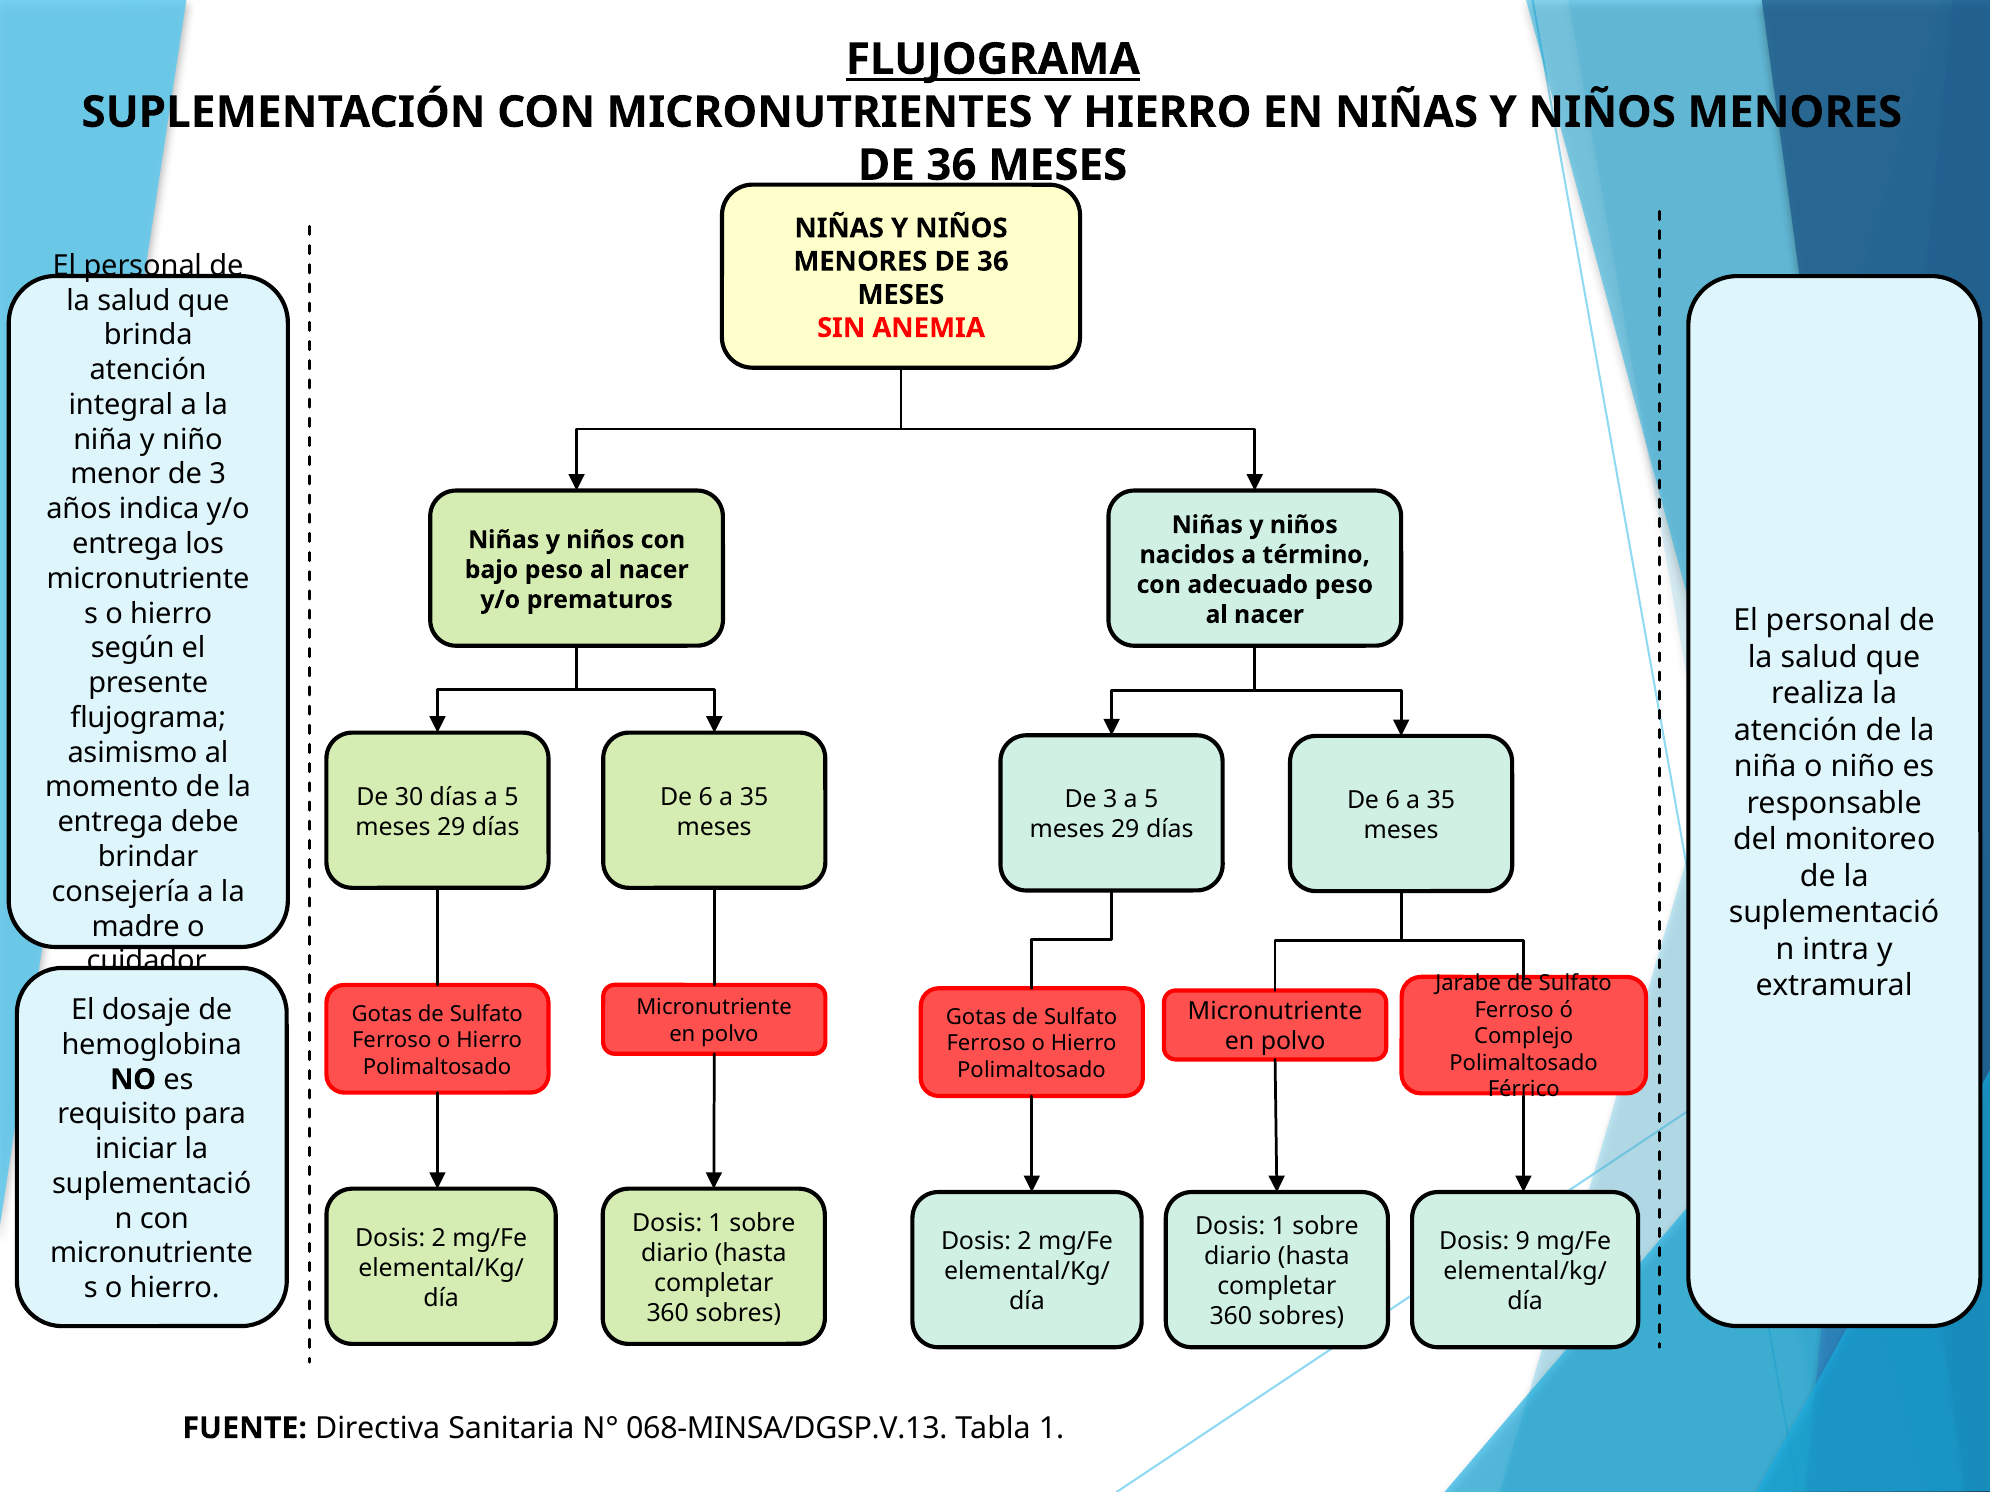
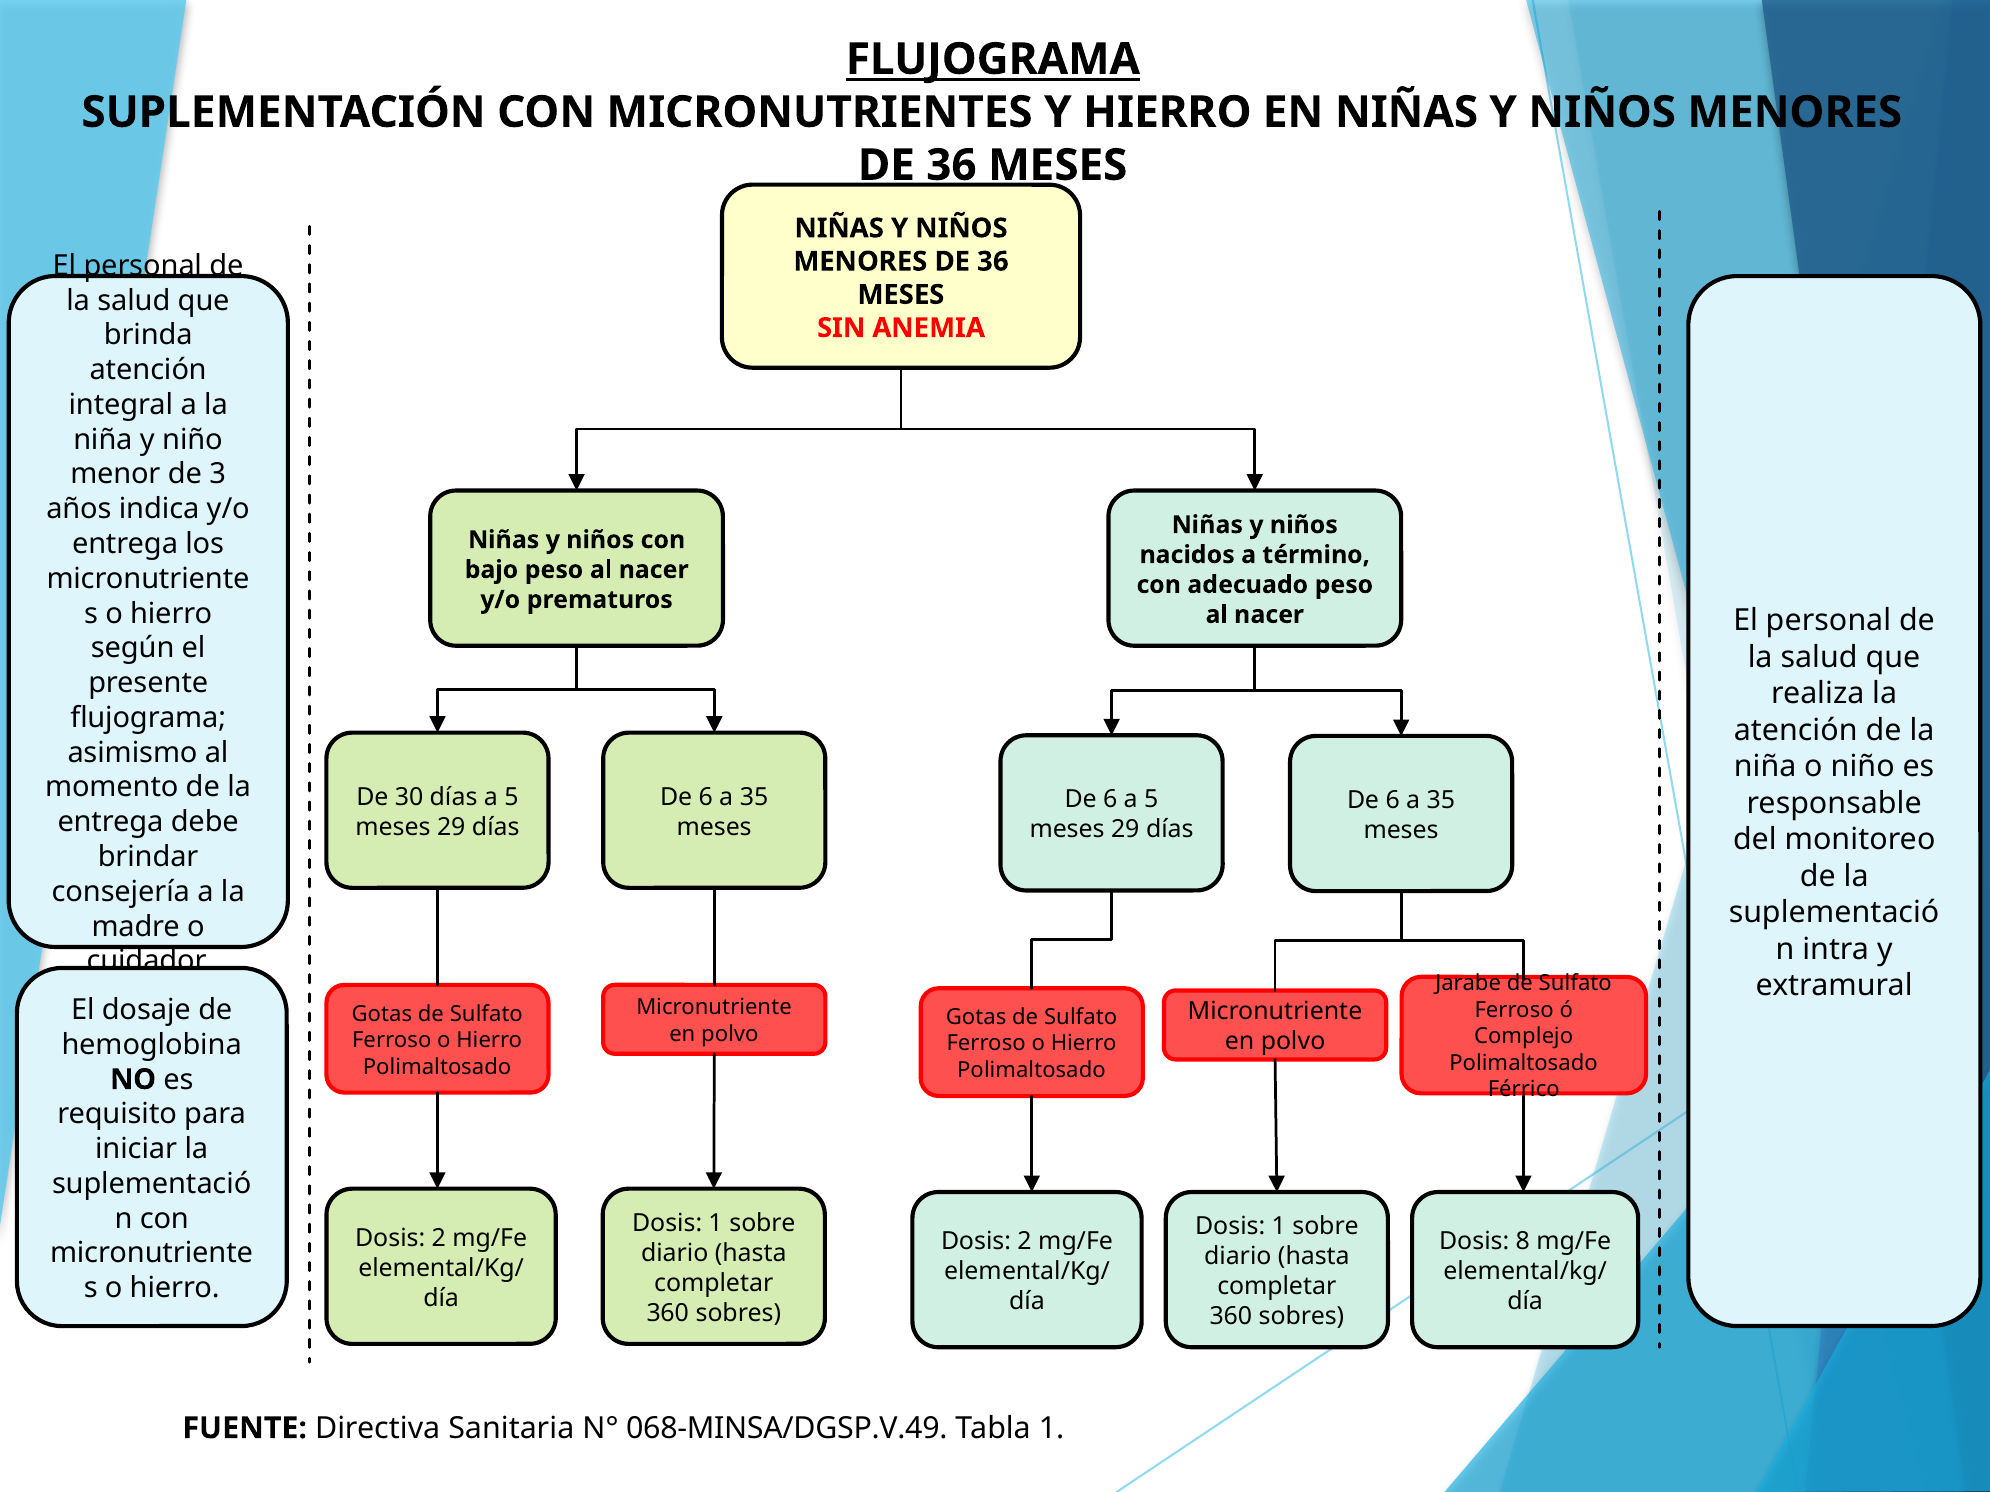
3: 3 -> 6 (1110, 800)
9: 9 -> 8 (1523, 1242)
068-MINSA/DGSP.V.13: 068-MINSA/DGSP.V.13 -> 068-MINSA/DGSP.V.49 (787, 1429)
